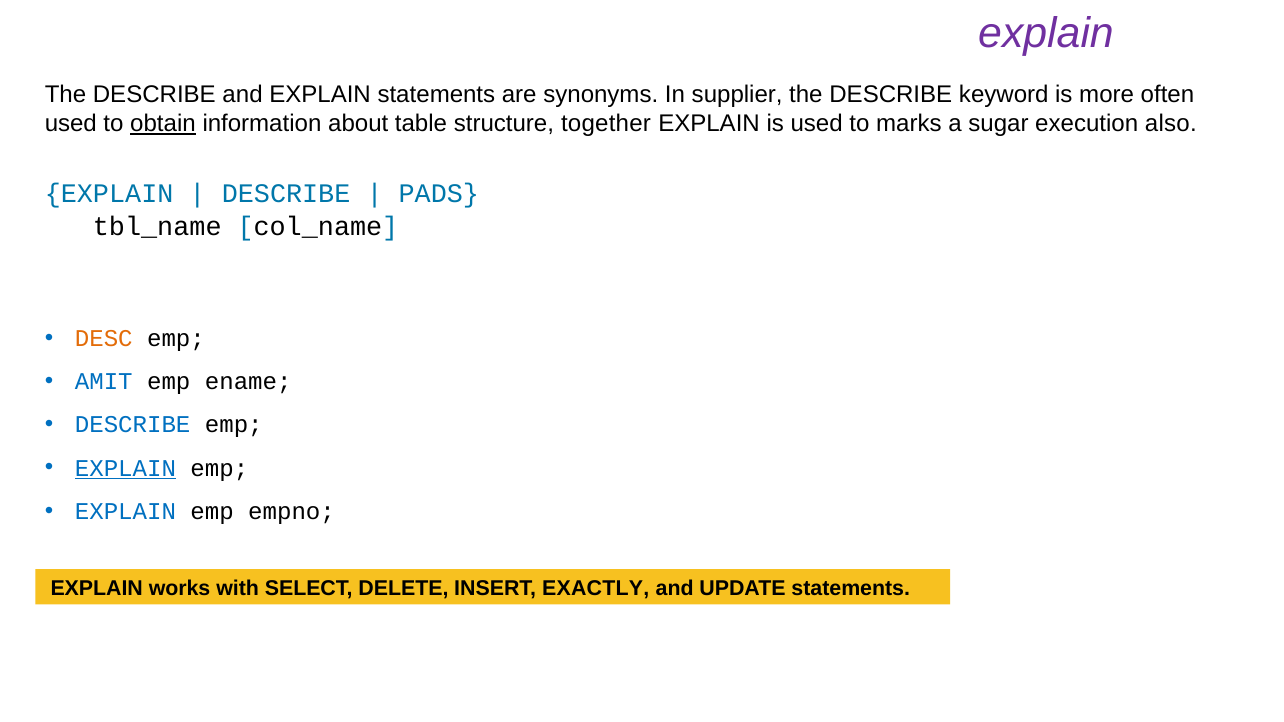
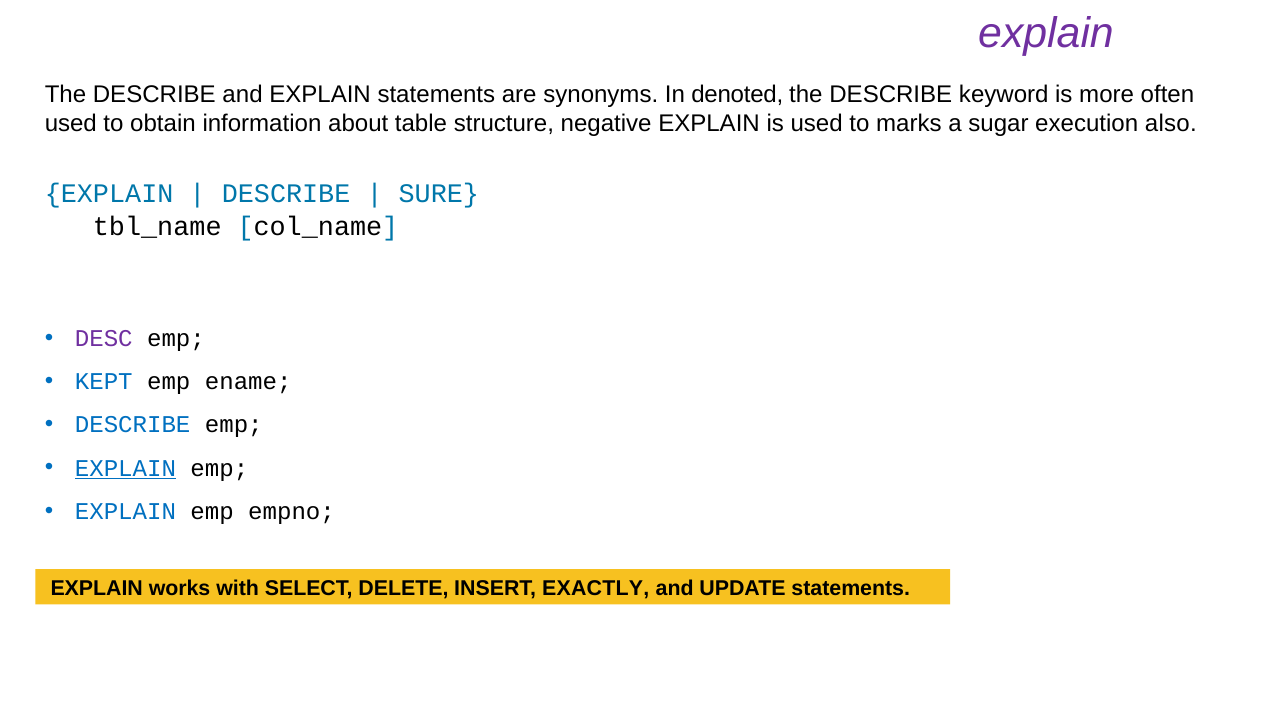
supplier: supplier -> denoted (737, 95)
obtain underline: present -> none (163, 124)
together: together -> negative (606, 124)
PADS: PADS -> SURE (439, 194)
DESC colour: orange -> purple (104, 338)
AMIT: AMIT -> KEPT (104, 382)
